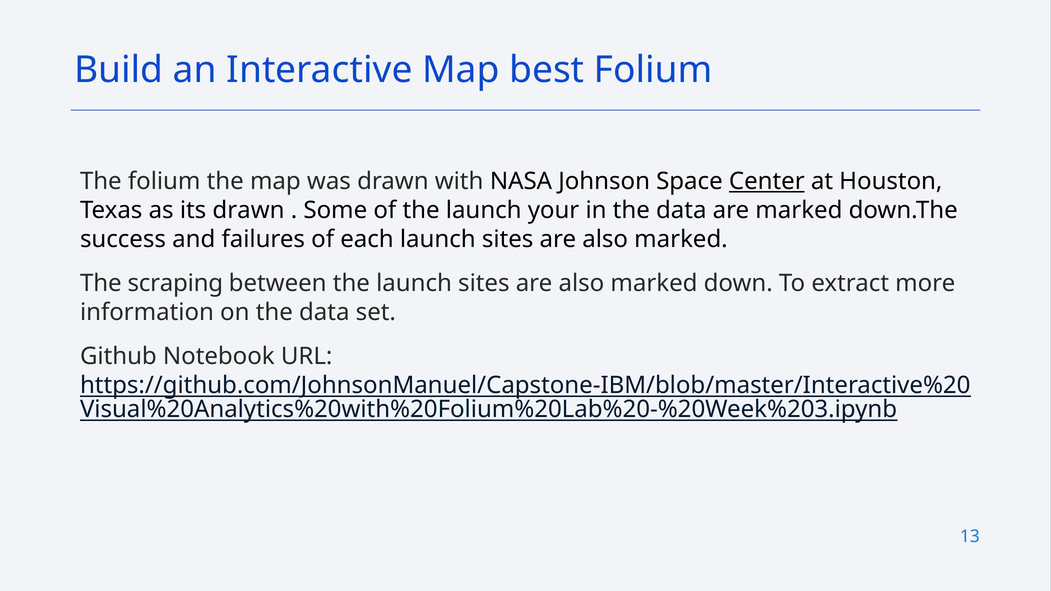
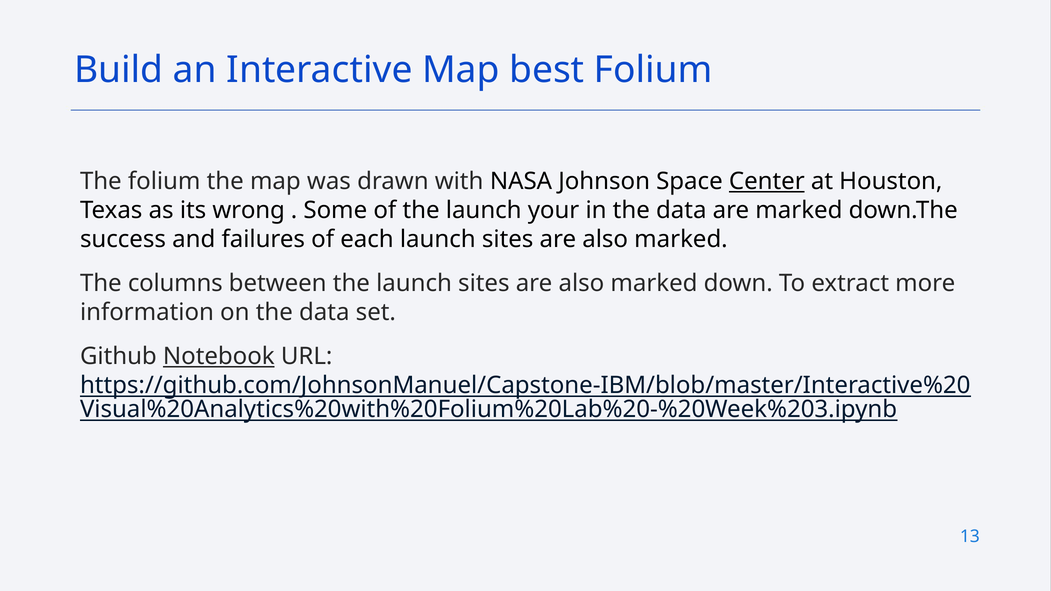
its drawn: drawn -> wrong (249, 210)
scraping: scraping -> columns (175, 284)
Notebook underline: none -> present (219, 357)
